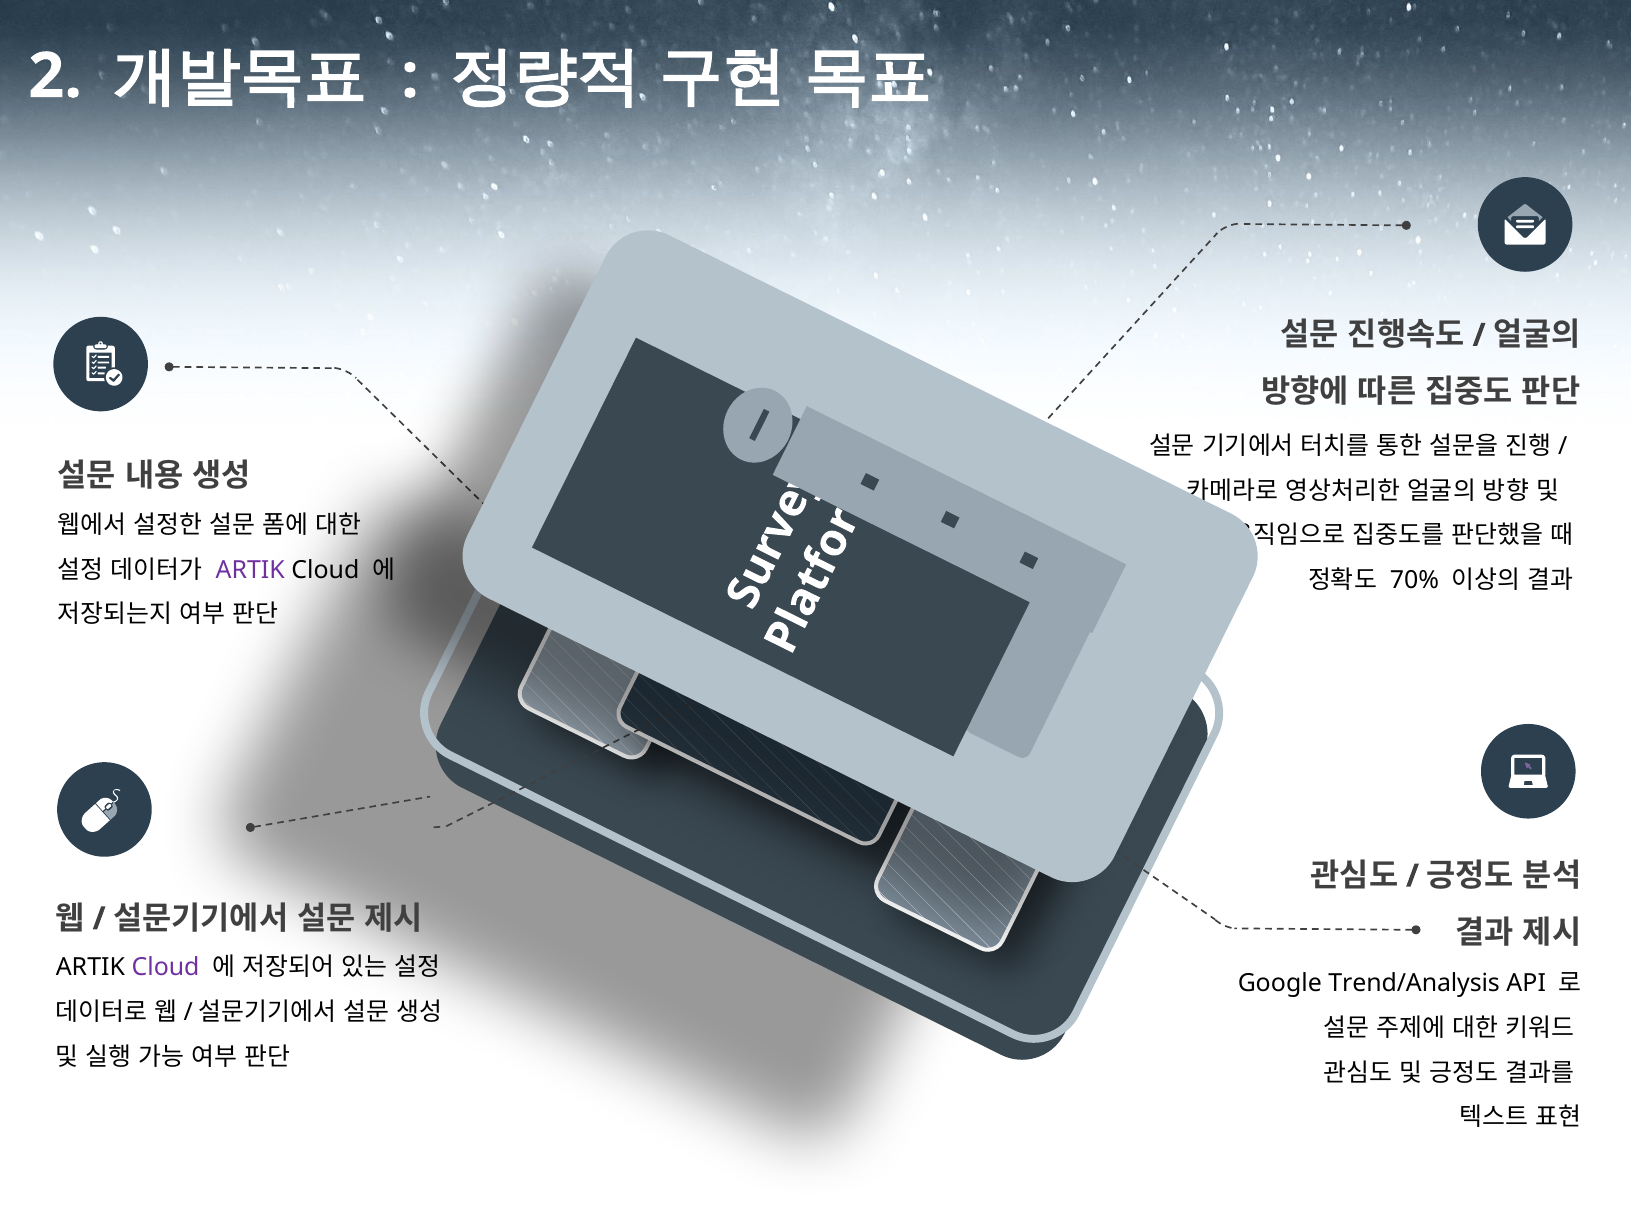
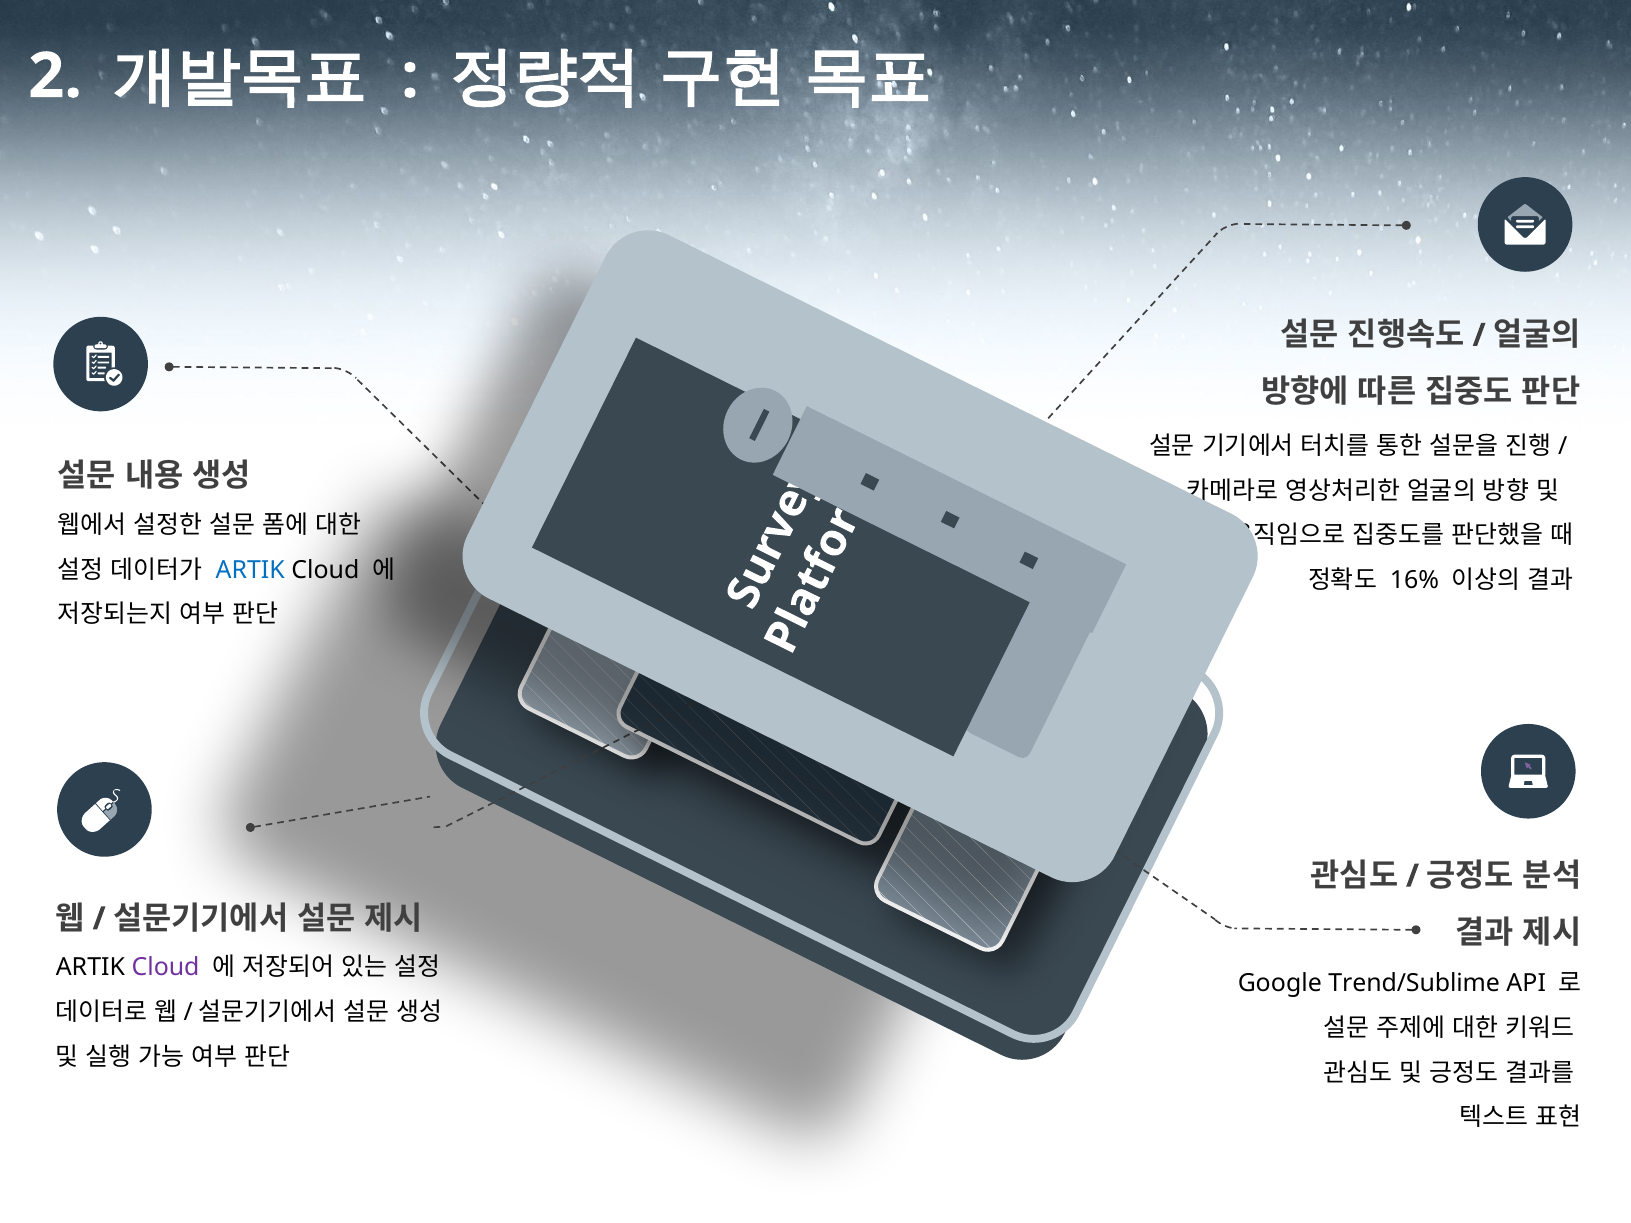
ARTIK colour: purple -> blue (250, 570)
70%: 70% -> 16% (1415, 581)
Trend/Analysis: Trend/Analysis -> Trend/Sublime (1414, 983)
